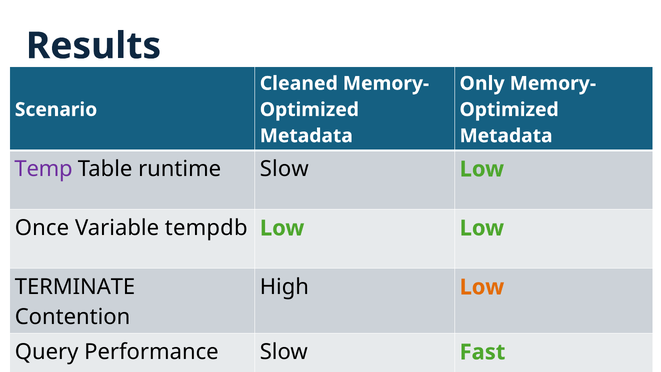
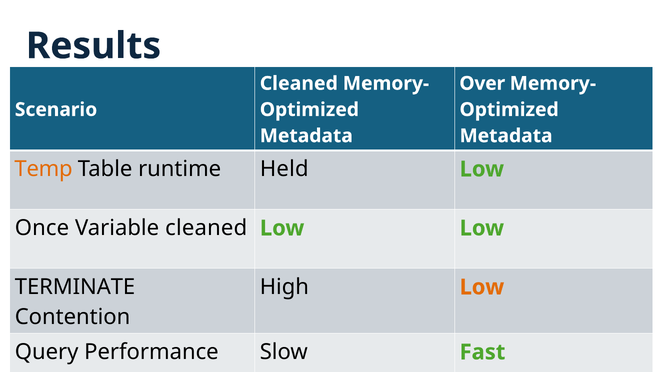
Only: Only -> Over (482, 83)
Temp colour: purple -> orange (44, 169)
runtime Slow: Slow -> Held (284, 169)
Variable tempdb: tempdb -> cleaned (206, 228)
